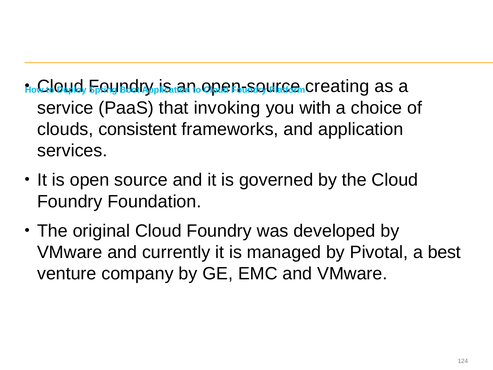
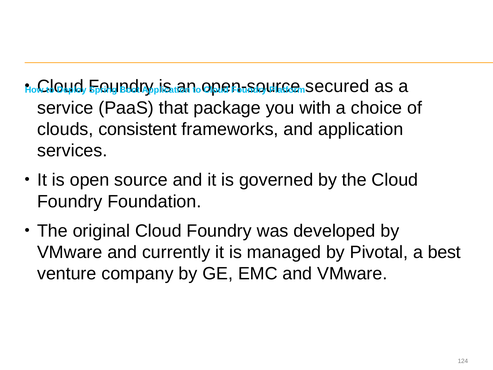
creating: creating -> secured (337, 86)
invoking: invoking -> package (227, 108)
